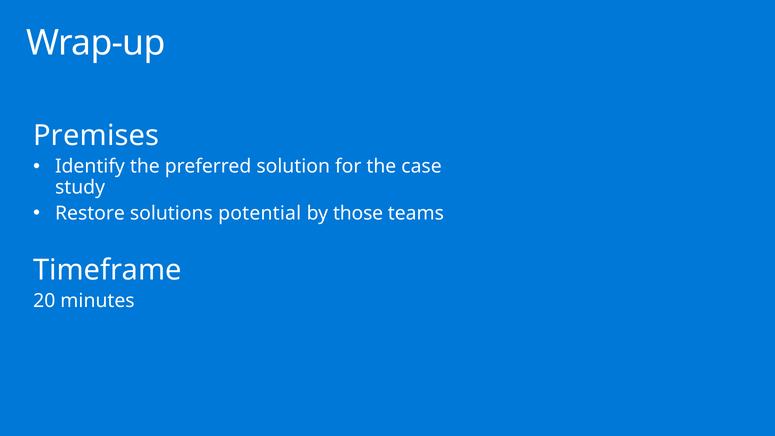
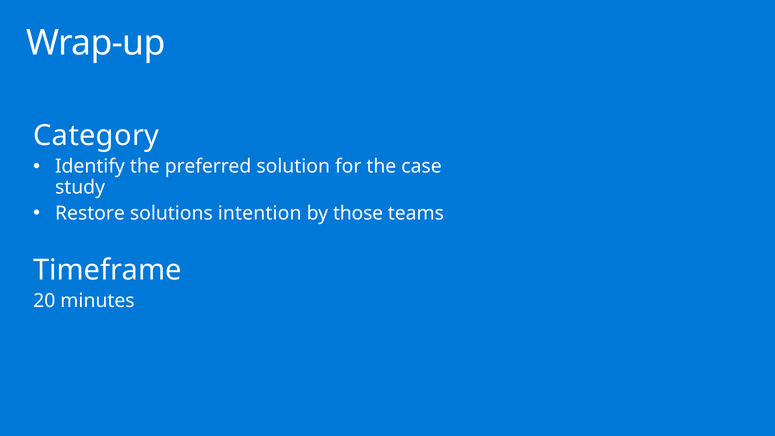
Premises: Premises -> Category (96, 135)
potential: potential -> intention (260, 213)
